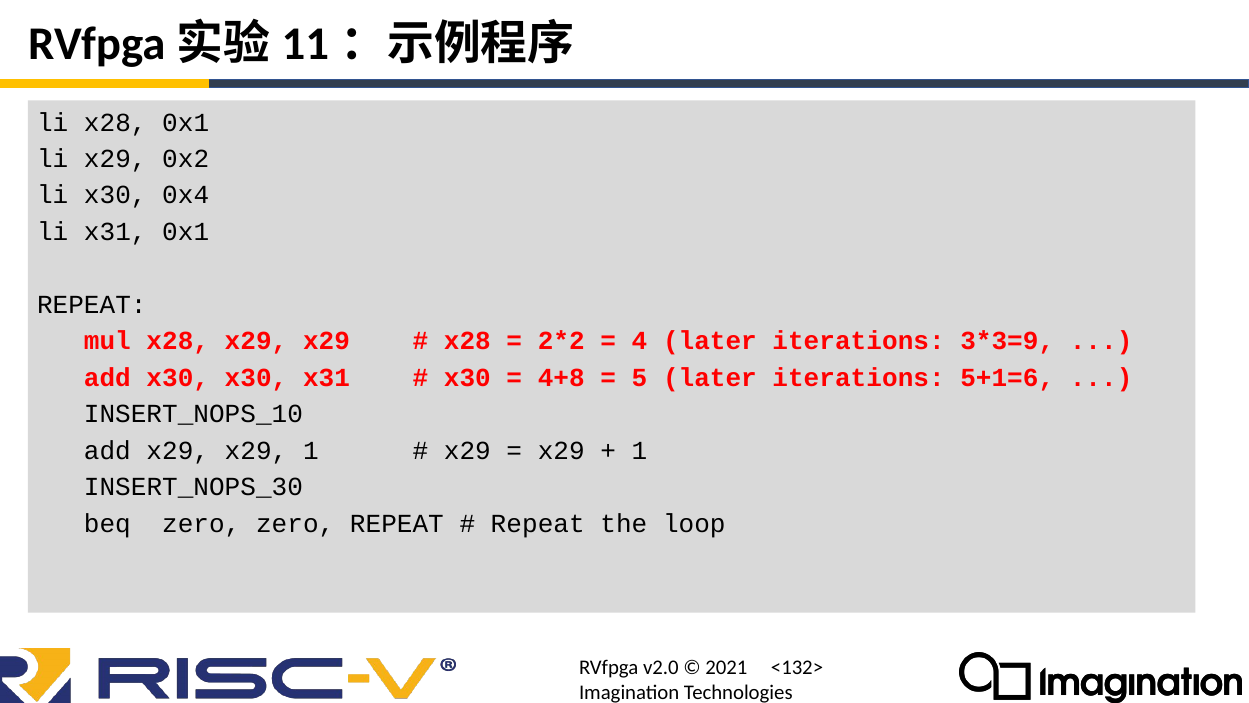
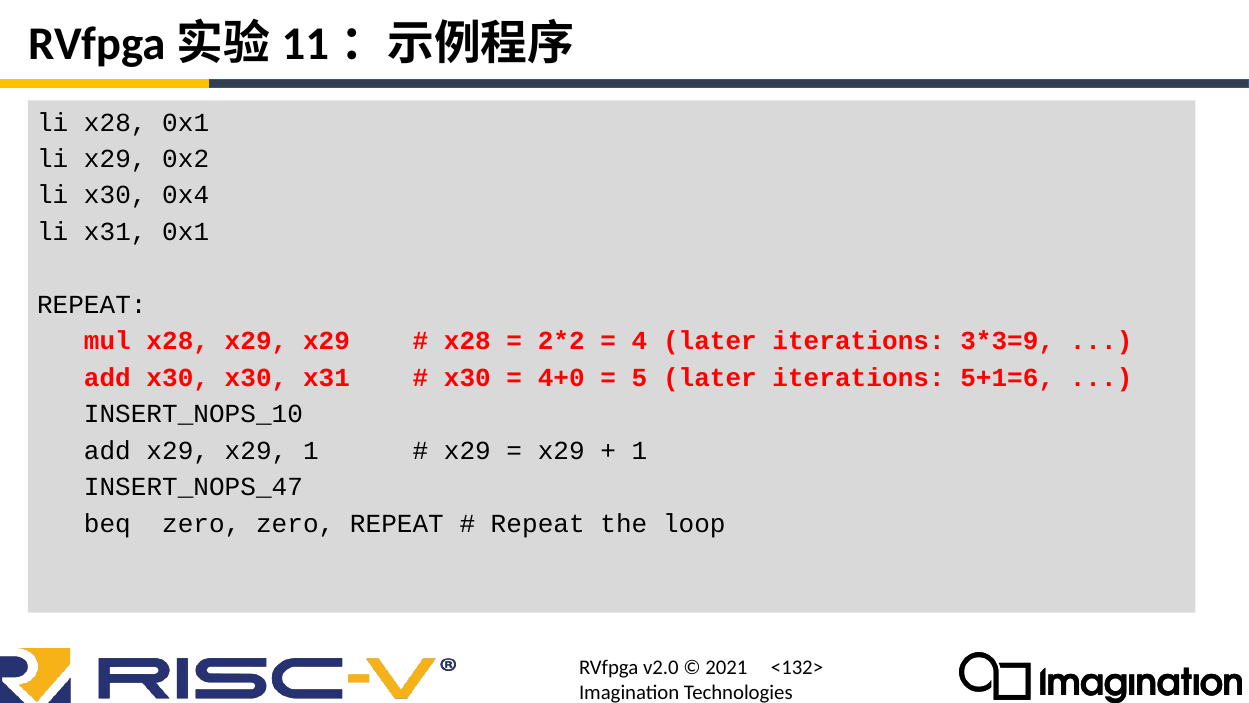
4+8: 4+8 -> 4+0 (561, 377)
INSERT_NOPS_30: INSERT_NOPS_30 -> INSERT_NOPS_47 (193, 487)
